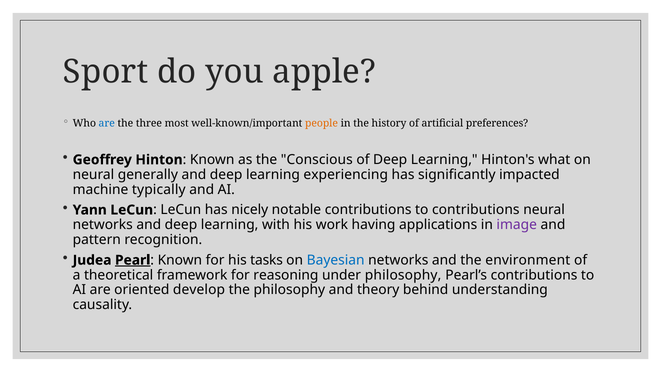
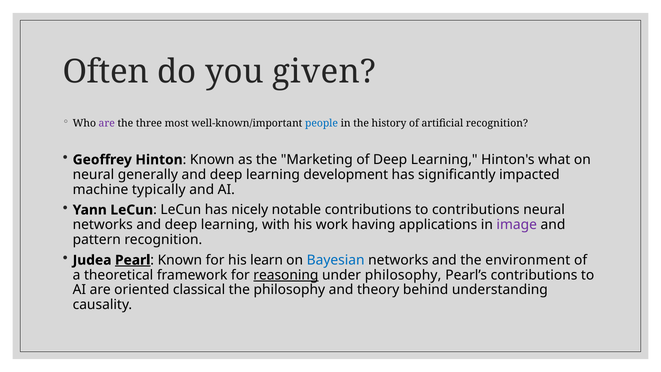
Sport: Sport -> Often (106, 72)
apple: apple -> given (324, 72)
are colour: blue -> purple (107, 123)
people colour: orange -> blue (322, 123)
artificial preferences: preferences -> recognition (497, 123)
Conscious: Conscious -> Marketing (317, 160)
experiencing: experiencing -> development (346, 175)
tasks: tasks -> learn (267, 260)
reasoning underline: none -> present (286, 275)
develop: develop -> classical (199, 290)
